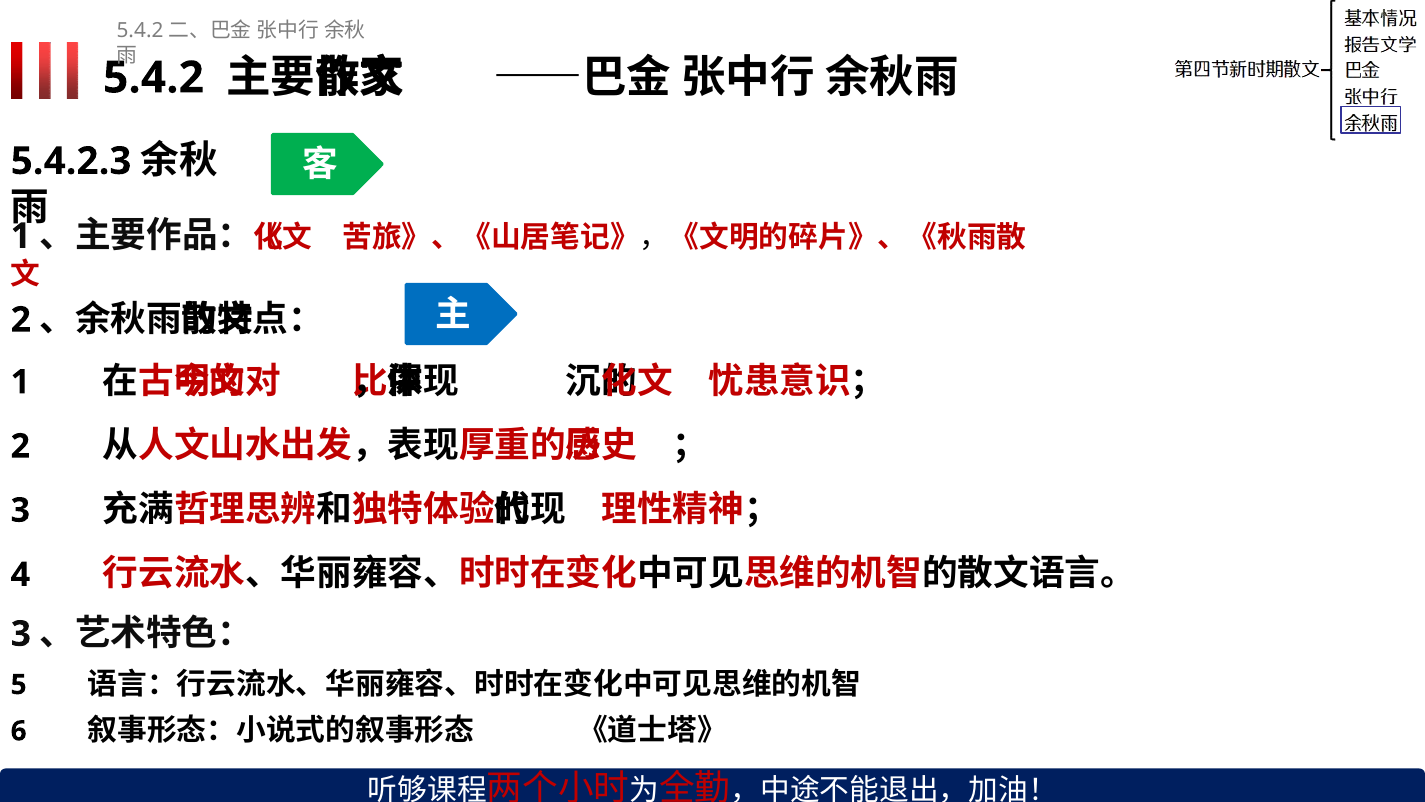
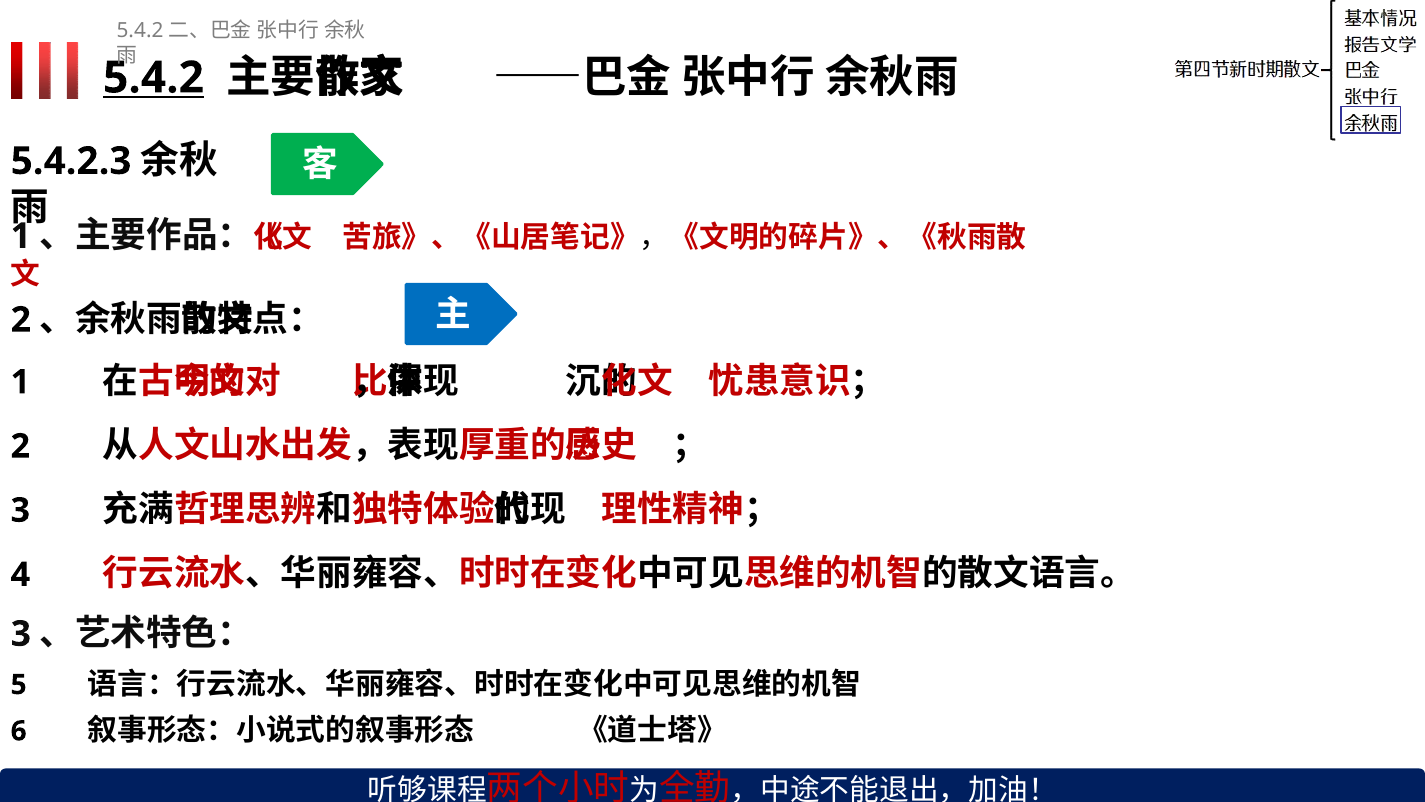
5.4.2 underline: none -> present (154, 78)
